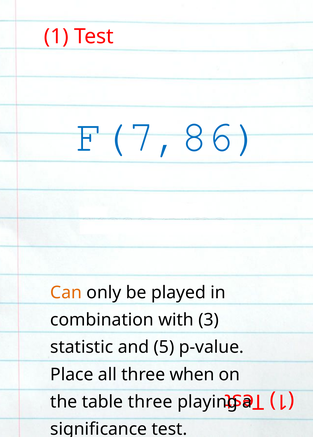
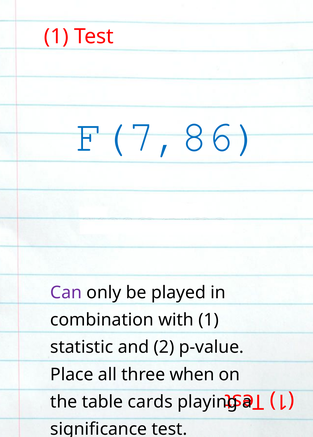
Can colour: orange -> purple (66, 293)
with 3: 3 -> 1 (209, 320)
5: 5 -> 2 (164, 347)
table three: three -> cards (150, 402)
